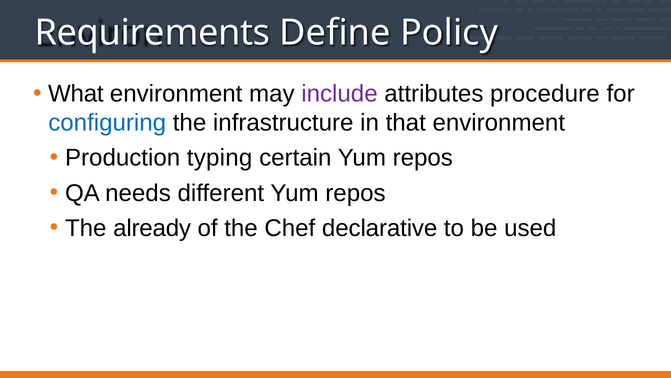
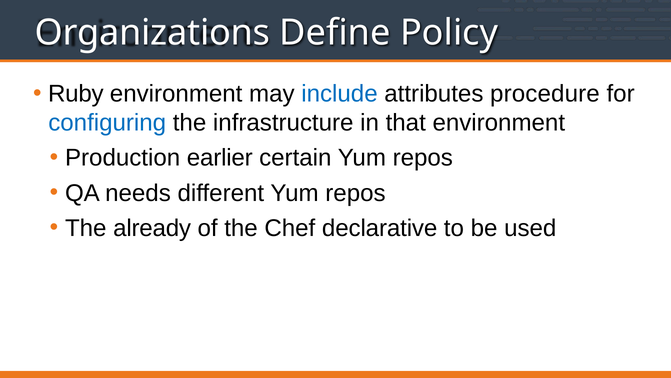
Requirements: Requirements -> Organizations (152, 33)
What: What -> Ruby (76, 94)
include colour: purple -> blue (340, 94)
typing: typing -> earlier (220, 158)
